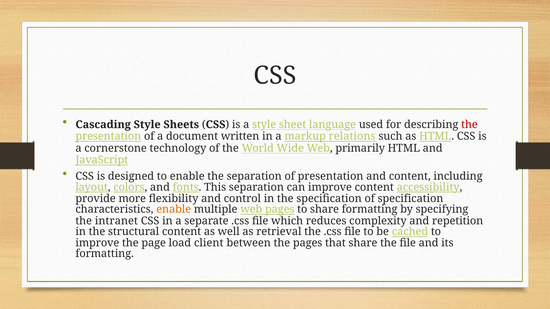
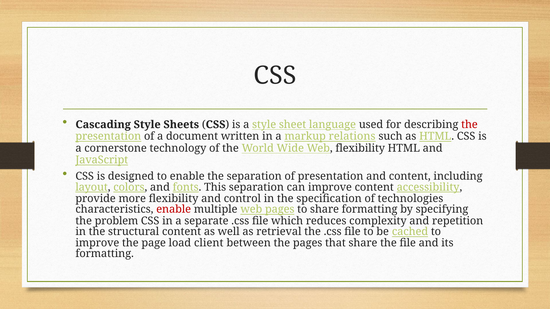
Web primarily: primarily -> flexibility (360, 148)
of specification: specification -> technologies (410, 199)
enable colour: orange -> red (174, 210)
intranet: intranet -> problem (116, 221)
